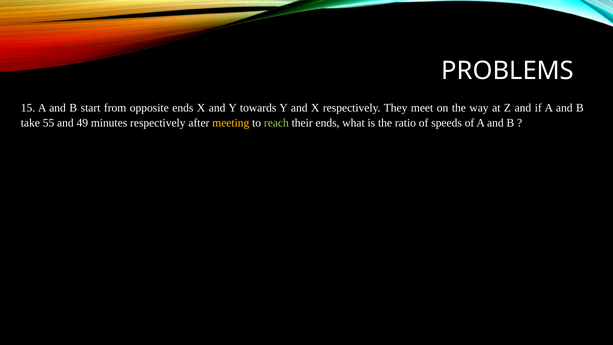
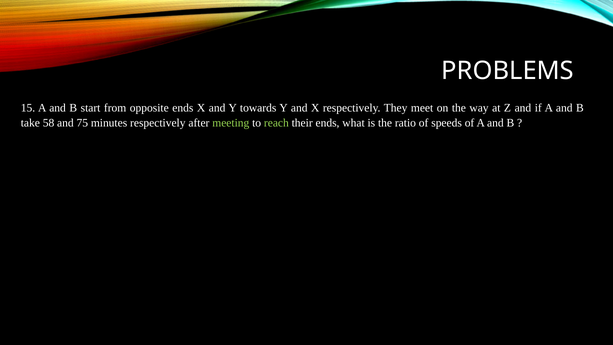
55: 55 -> 58 (49, 123)
49: 49 -> 75 (82, 123)
meeting colour: yellow -> light green (231, 123)
